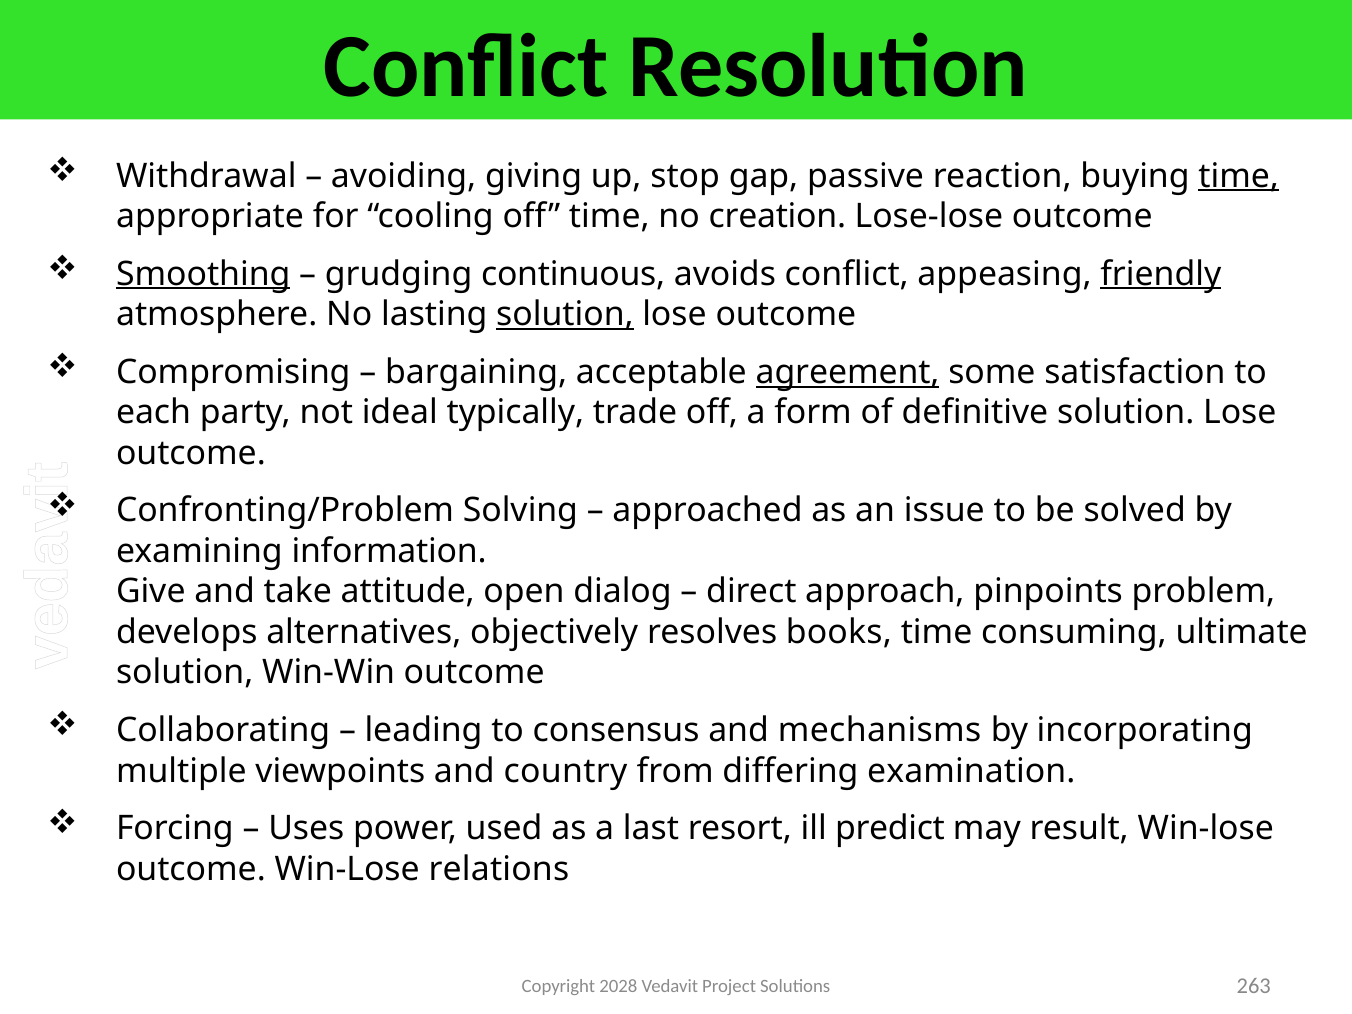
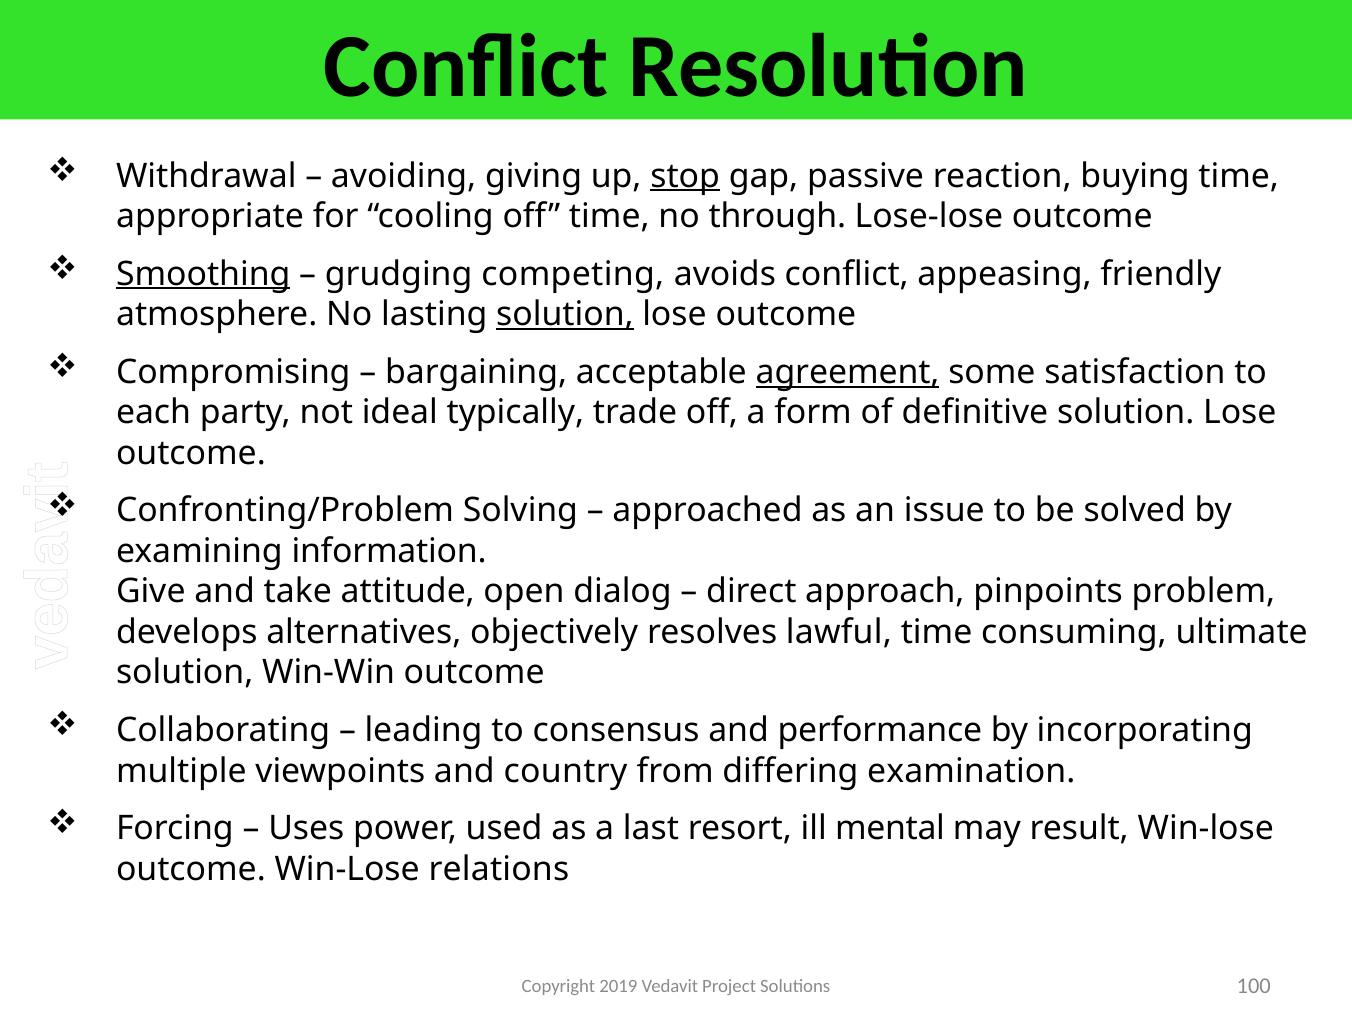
stop underline: none -> present (685, 176)
time underline: present -> none (1239, 176)
creation: creation -> through (777, 216)
continuous: continuous -> competing (573, 274)
friendly underline: present -> none (1161, 274)
books: books -> lawful (839, 632)
mechanisms: mechanisms -> performance (880, 730)
predict: predict -> mental (890, 828)
2028: 2028 -> 2019 (618, 986)
263: 263 -> 100 (1254, 986)
